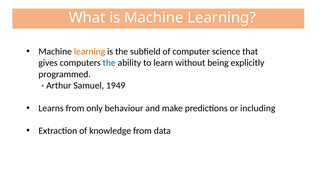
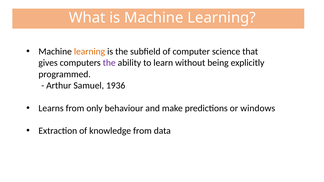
the colour: blue -> purple (109, 63)
1949: 1949 -> 1936 (116, 86)
including: including -> windows (258, 108)
